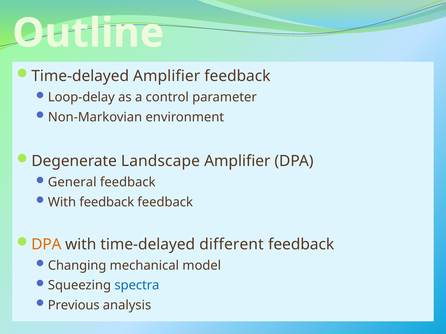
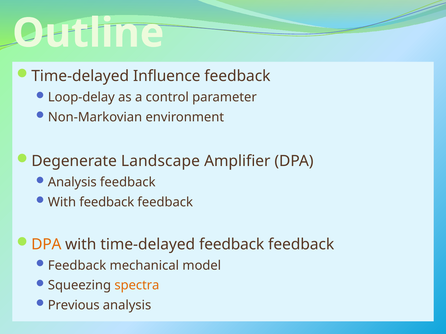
Time-delayed Amplifier: Amplifier -> Influence (167, 76)
General: General -> Analysis (72, 183)
time-delayed different: different -> feedback (232, 245)
Changing: Changing -> Feedback (77, 266)
spectra colour: blue -> orange (137, 286)
